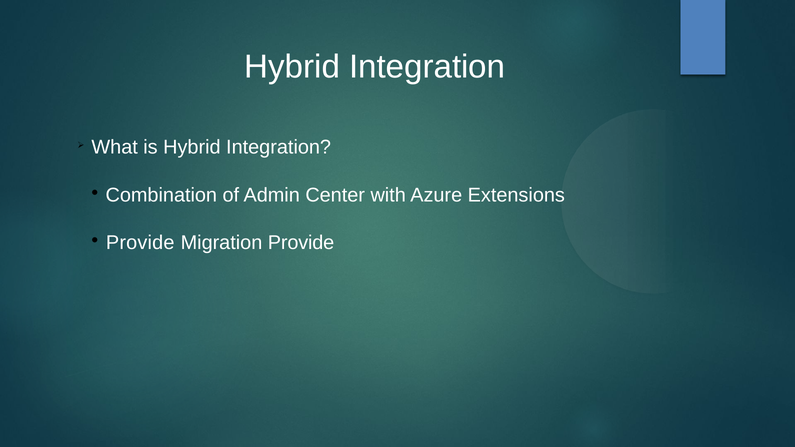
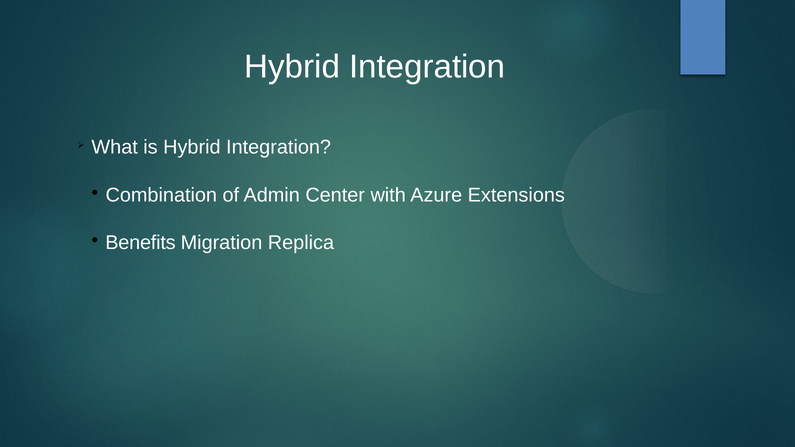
Provide: Provide -> Benefits (140, 243)
Migration Provide: Provide -> Replica (301, 243)
